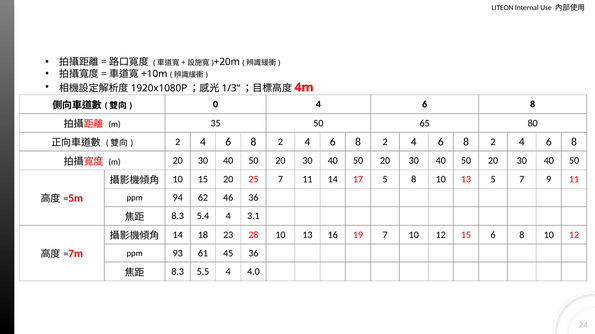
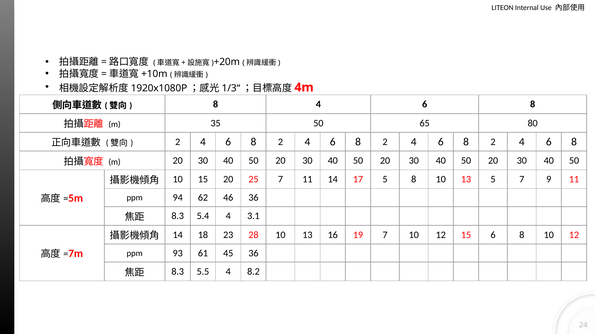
0: 0 -> 8 (216, 105)
4.0: 4.0 -> 8.2 (253, 272)
